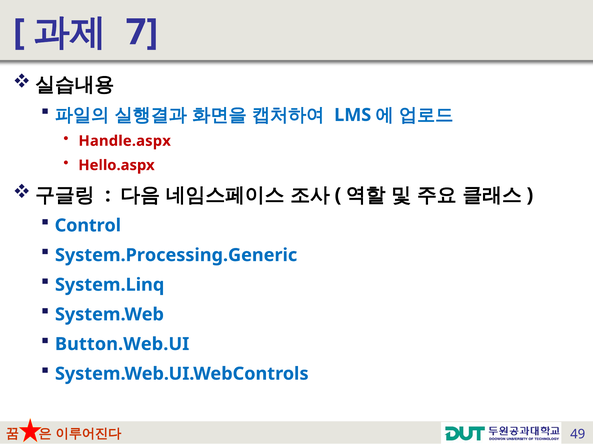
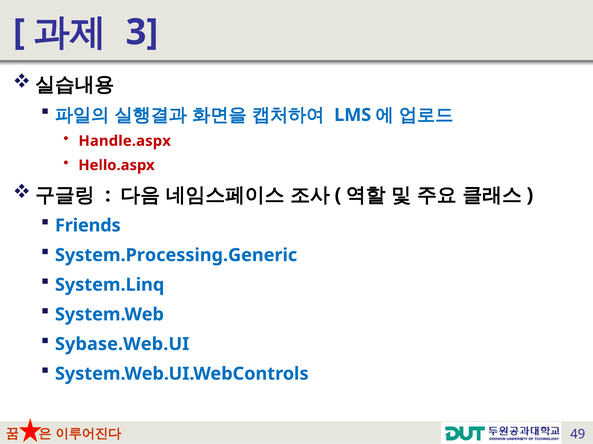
7: 7 -> 3 (142, 32)
Control: Control -> Friends (88, 226)
Button.Web.UI: Button.Web.UI -> Sybase.Web.UI (122, 345)
